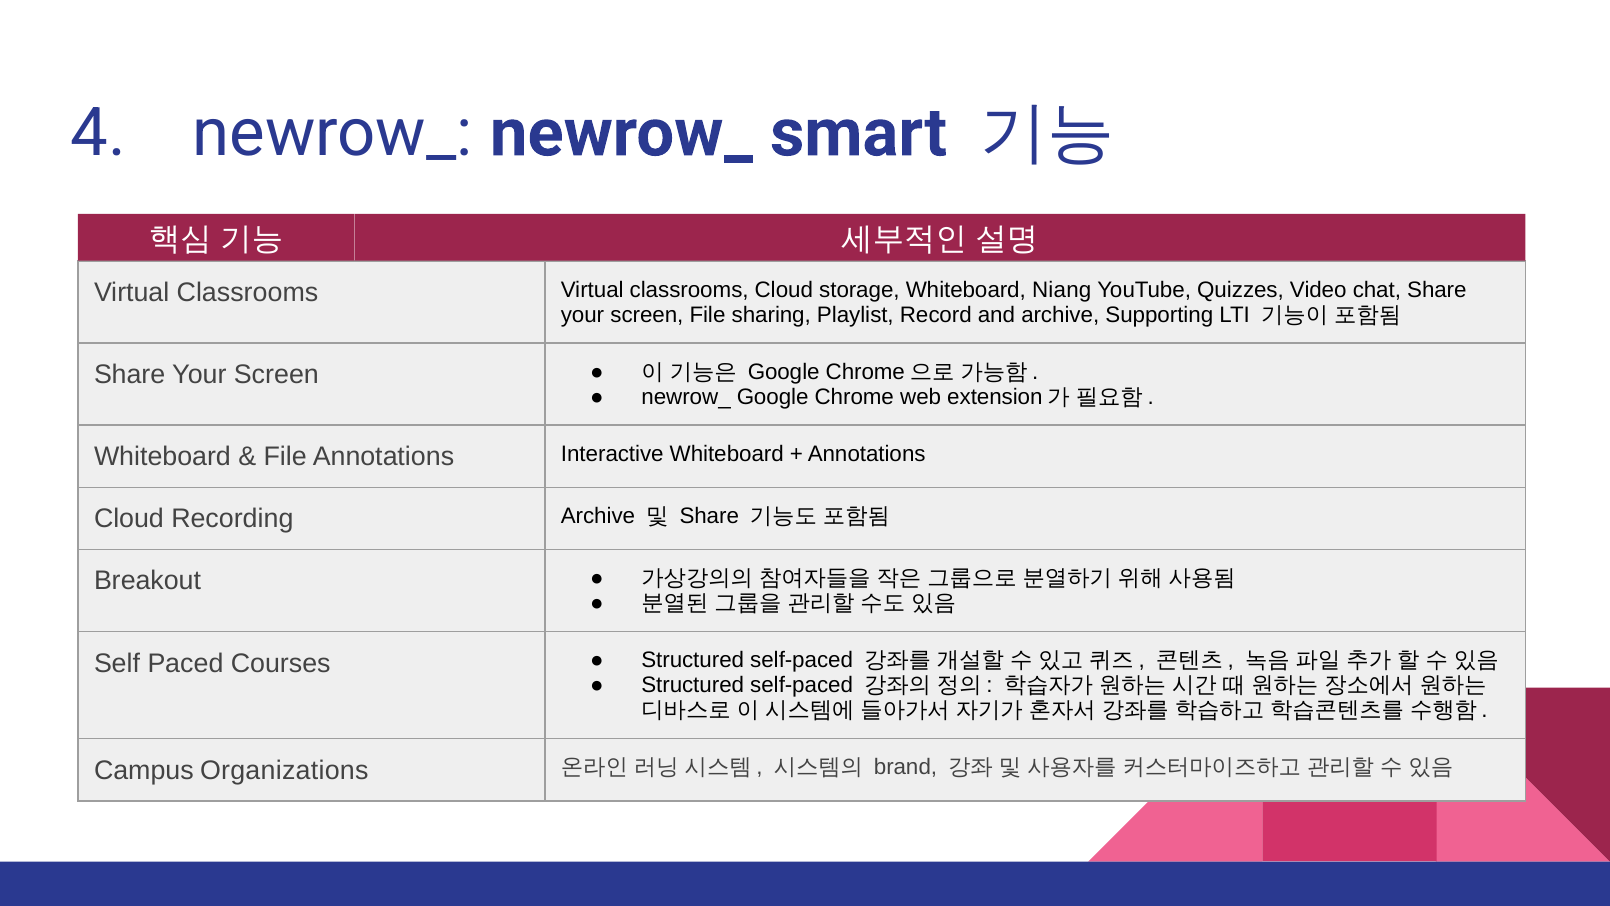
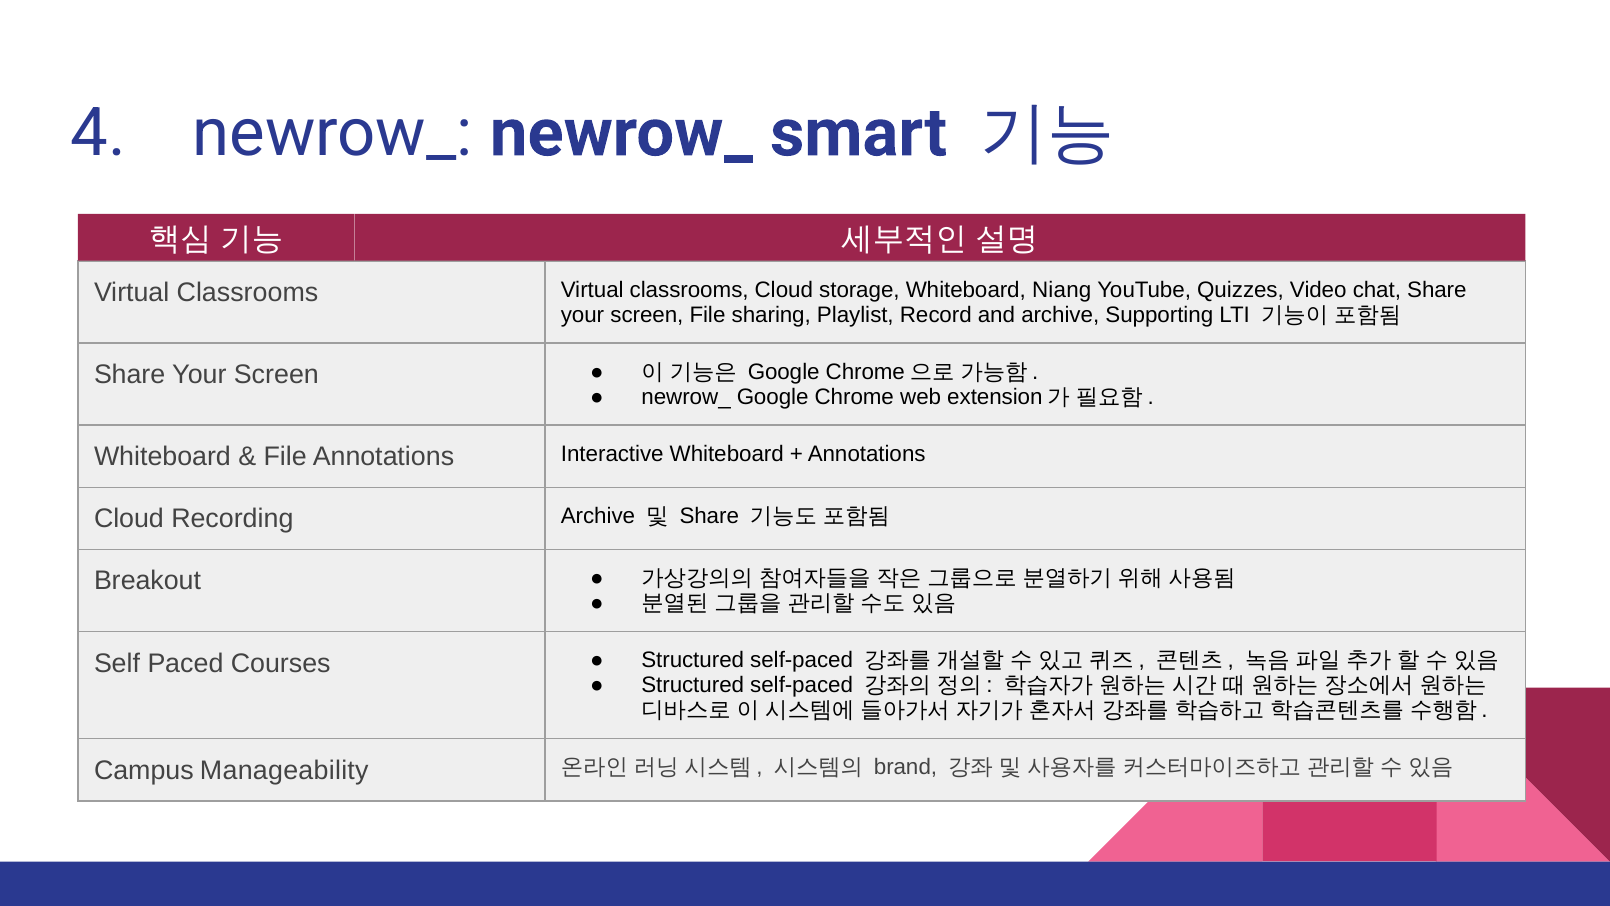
Organizations: Organizations -> Manageability (284, 770)
